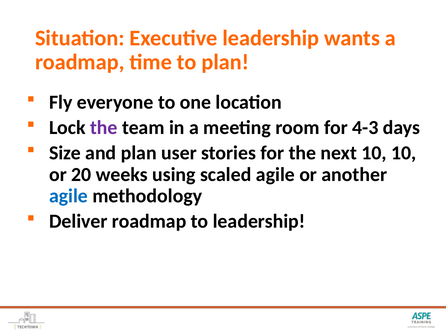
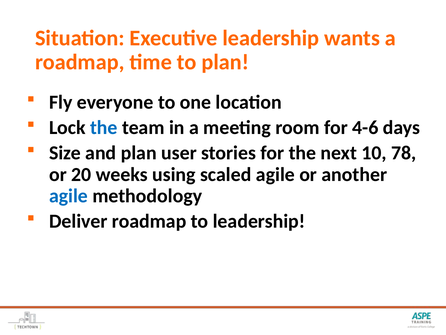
the colour: purple -> blue (104, 127)
4-3: 4-3 -> 4-6 (365, 127)
10 10: 10 -> 78 (404, 153)
